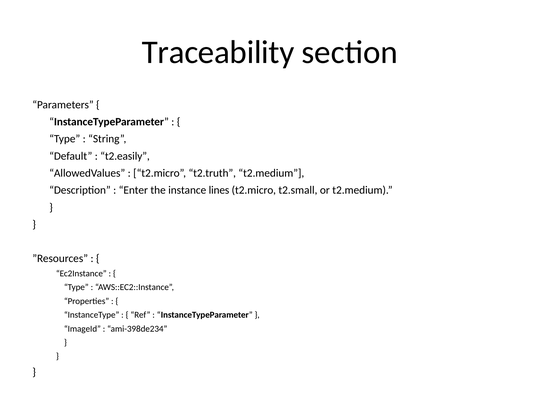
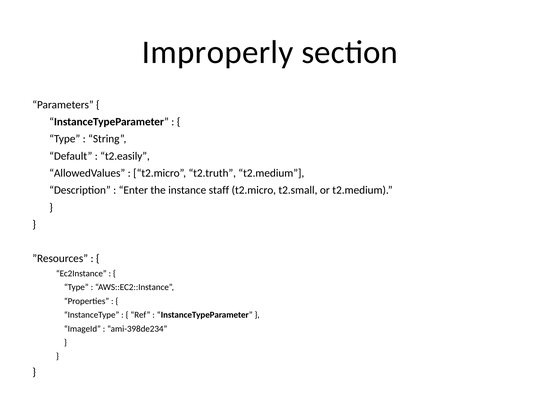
Traceability: Traceability -> Improperly (218, 52)
lines: lines -> staff (219, 190)
